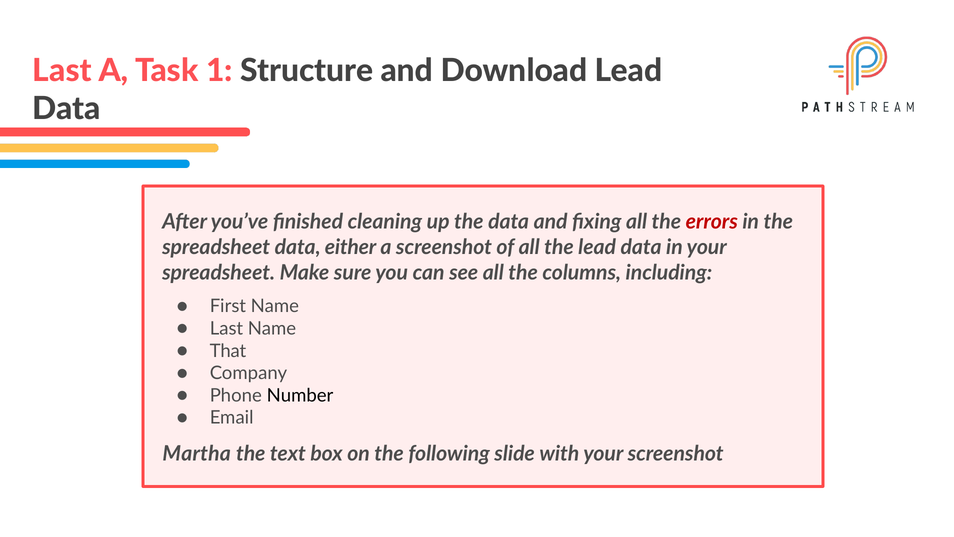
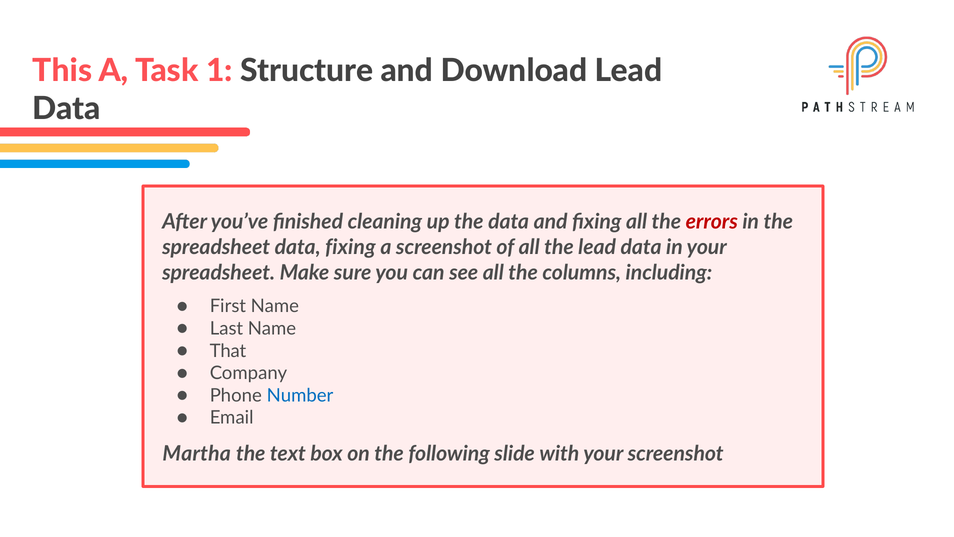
Last: Last -> This (62, 71)
data either: either -> fixing (350, 247)
Number colour: black -> blue (300, 395)
